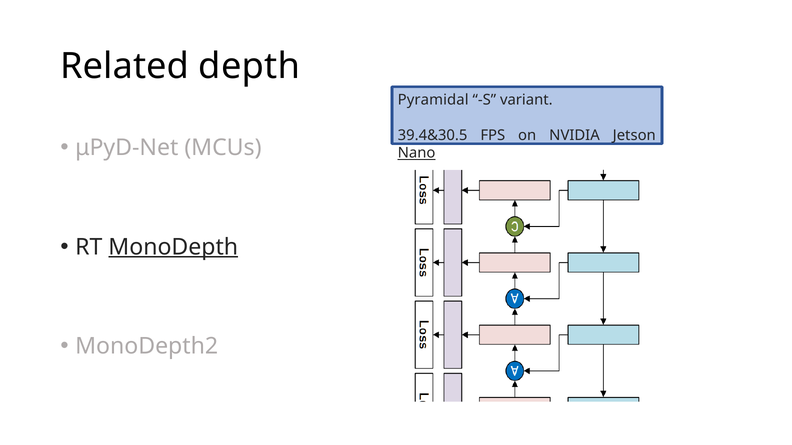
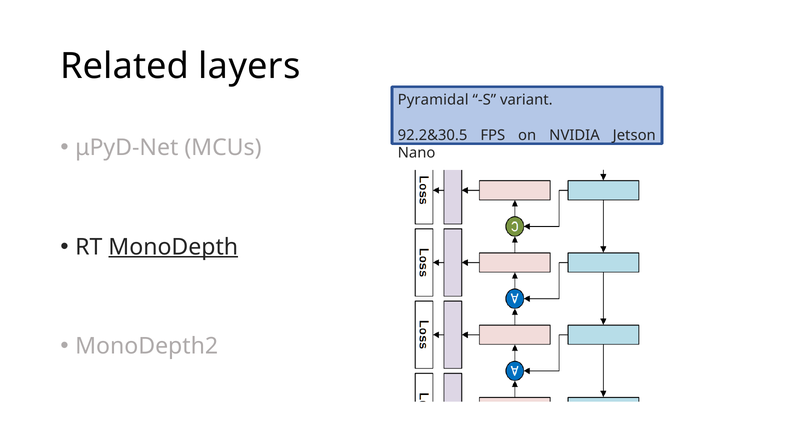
depth: depth -> layers (249, 67)
39.4&30.5: 39.4&30.5 -> 92.2&30.5 (433, 135)
Nano underline: present -> none (417, 153)
